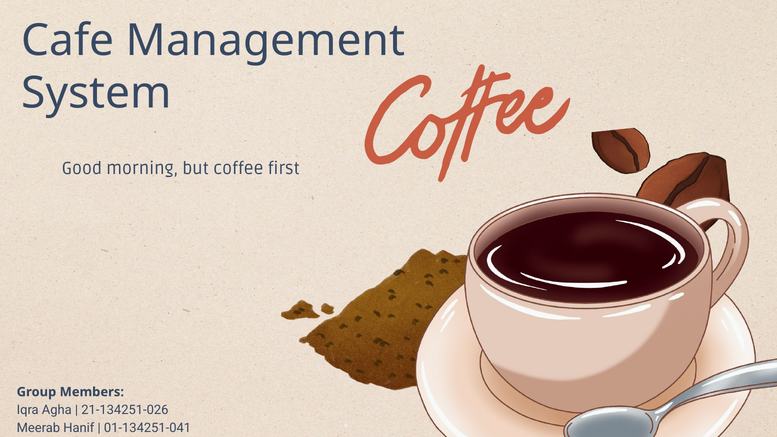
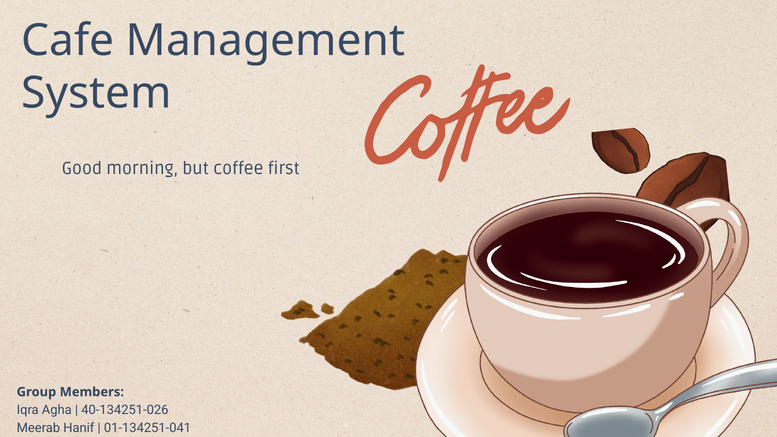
21-134251-026: 21-134251-026 -> 40-134251-026 (125, 410)
